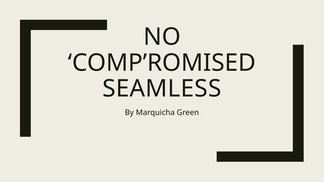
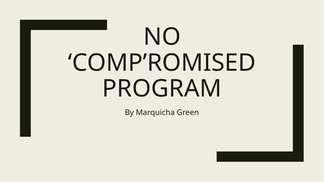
SEAMLESS: SEAMLESS -> PROGRAM (162, 89)
